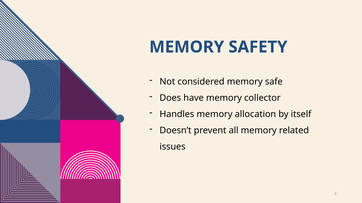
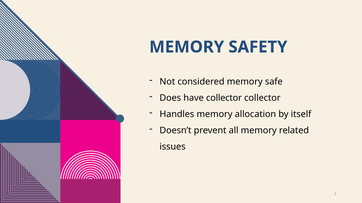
have memory: memory -> collector (224, 98)
